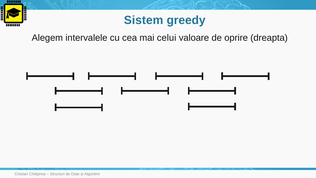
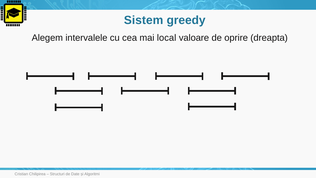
celui: celui -> local (167, 38)
